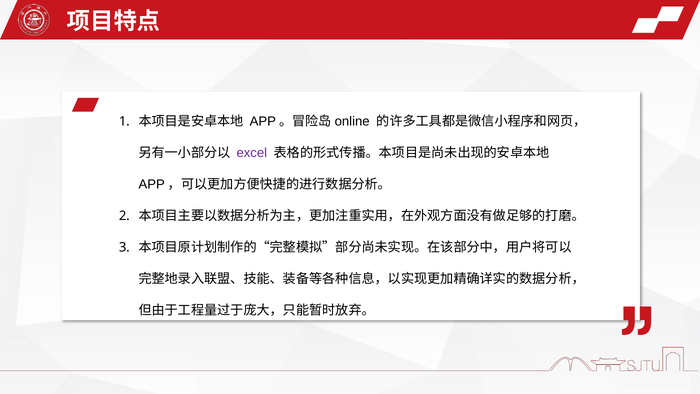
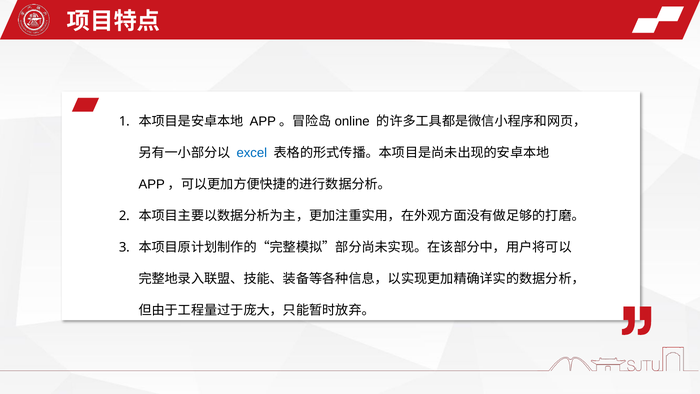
excel colour: purple -> blue (252, 153)
